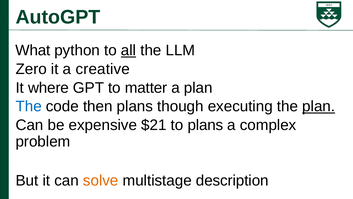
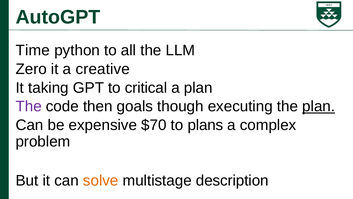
What: What -> Time (33, 50)
all underline: present -> none (129, 50)
where: where -> taking (48, 88)
matter: matter -> critical (146, 88)
The colour: blue -> purple (29, 106)
then plans: plans -> goals (135, 106)
$21: $21 -> $70 (154, 125)
